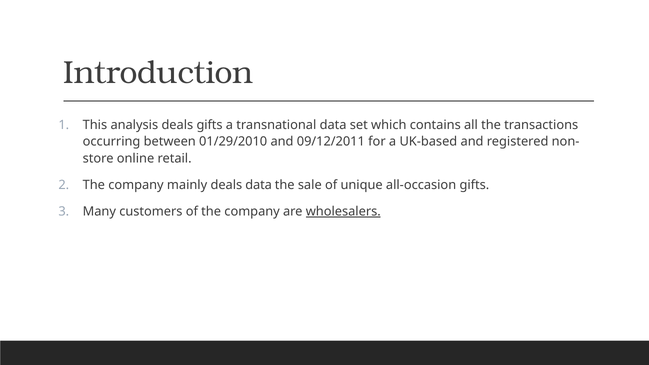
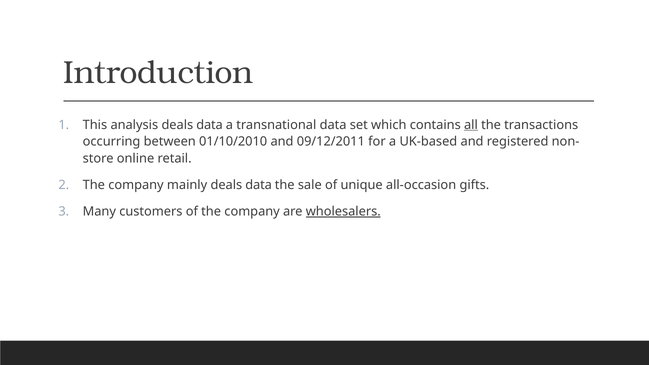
analysis deals gifts: gifts -> data (210, 125)
all underline: none -> present (471, 125)
01/29/2010: 01/29/2010 -> 01/10/2010 (233, 142)
